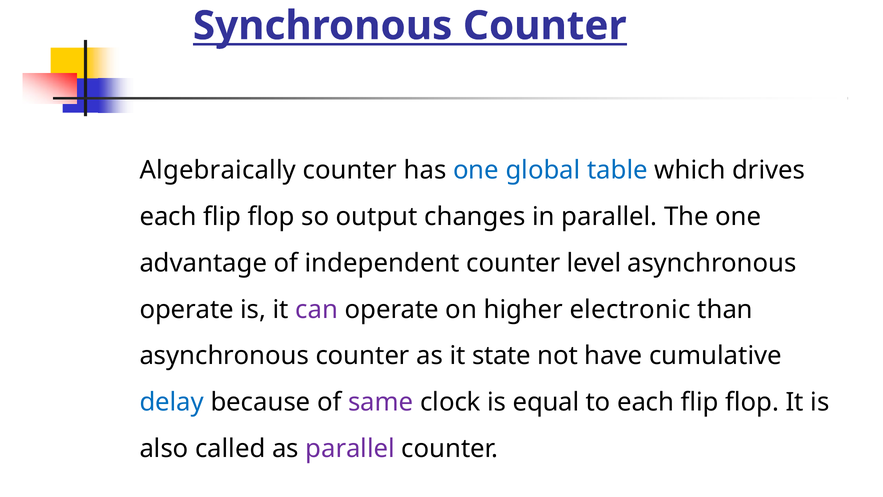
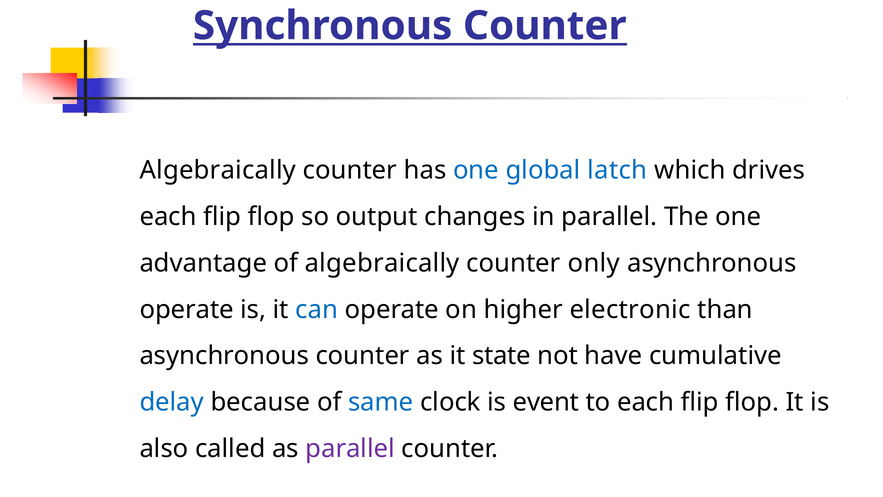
table: table -> latch (617, 170)
of independent: independent -> algebraically (382, 263)
level: level -> only (594, 263)
can colour: purple -> blue (317, 309)
same colour: purple -> blue (381, 402)
equal: equal -> event (546, 402)
